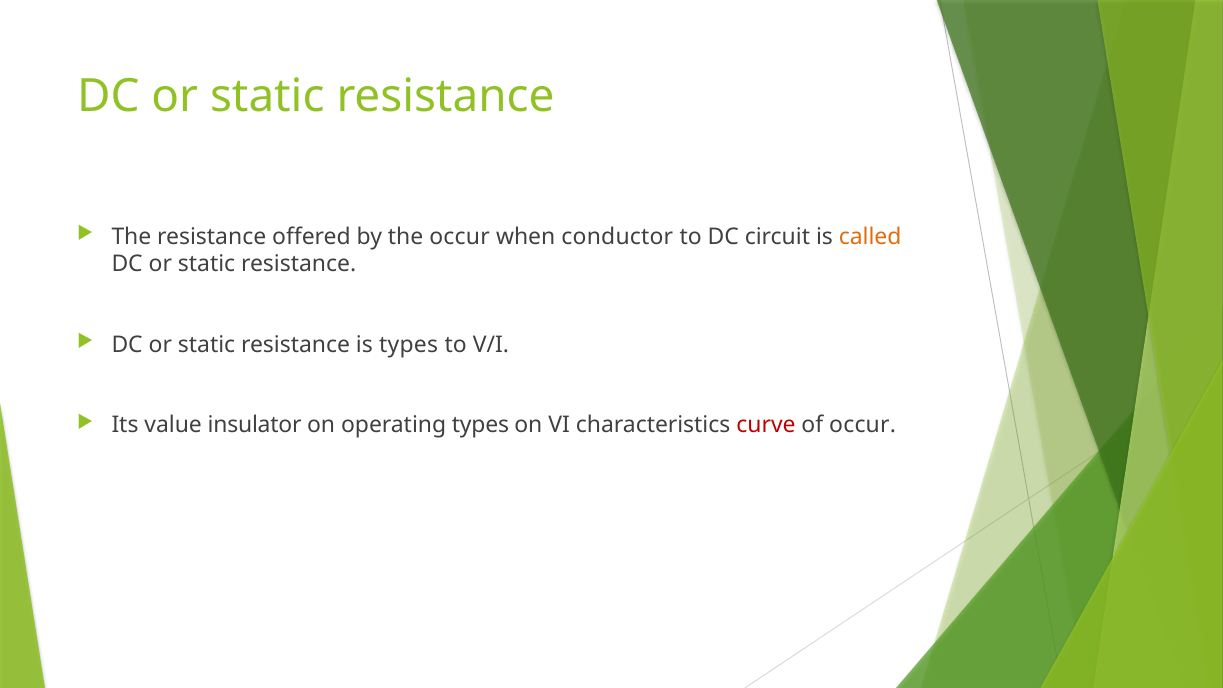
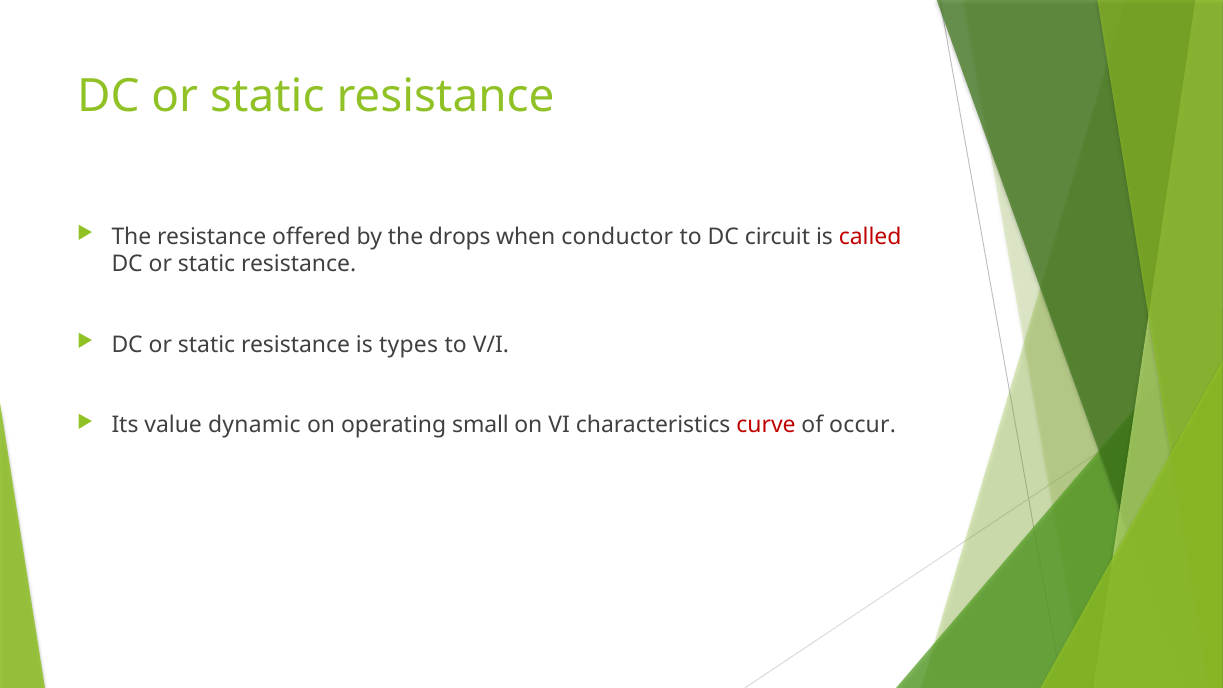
the occur: occur -> drops (460, 237)
called colour: orange -> red (870, 237)
insulator: insulator -> dynamic (254, 425)
operating types: types -> small (480, 425)
